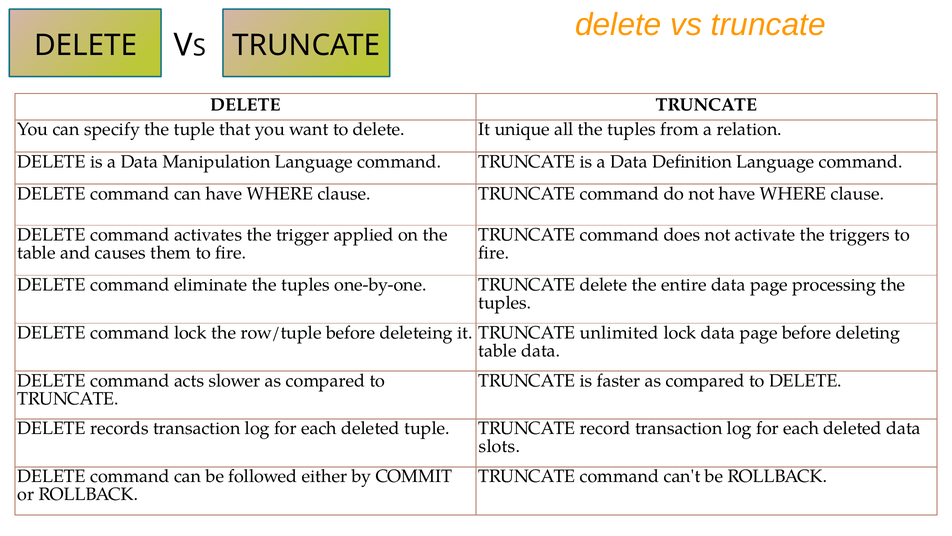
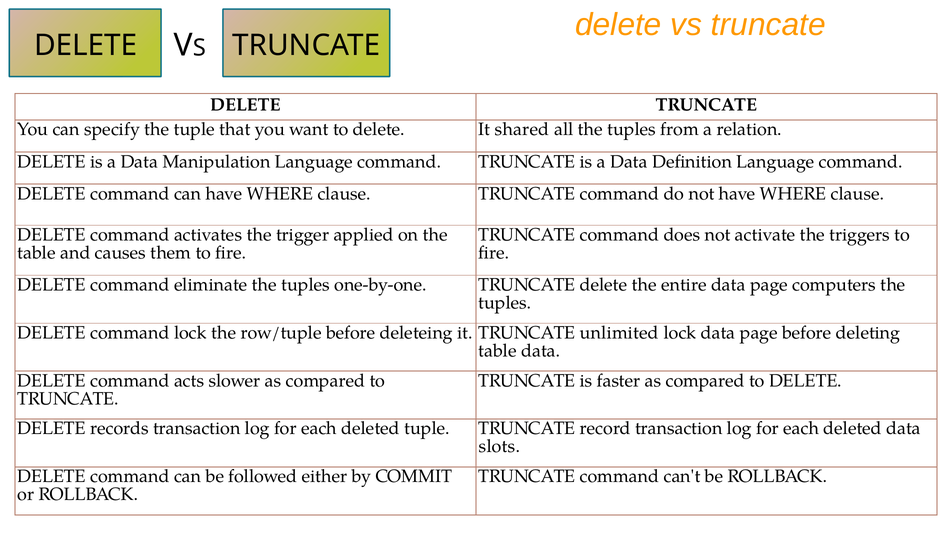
unique: unique -> shared (522, 129)
processing: processing -> computers (834, 285)
